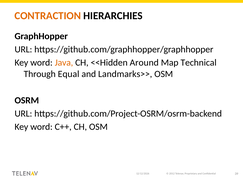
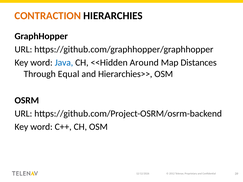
Java colour: orange -> blue (64, 63)
Technical: Technical -> Distances (199, 63)
Landmarks>>: Landmarks>> -> Hierarchies>> (125, 74)
